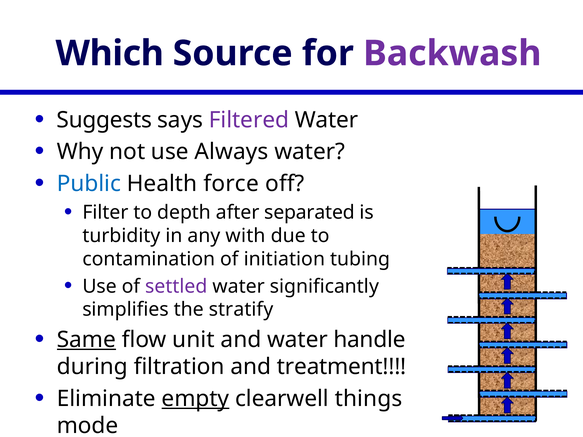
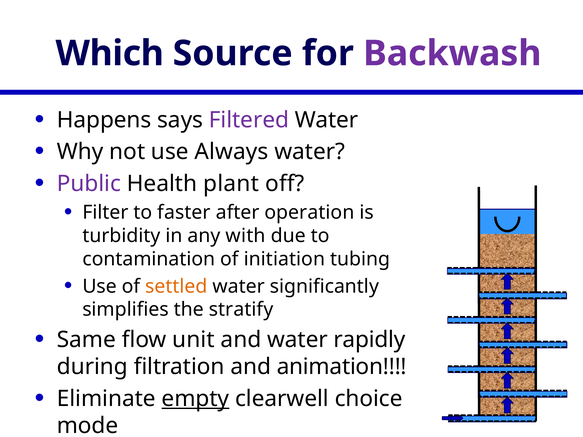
Suggests: Suggests -> Happens (104, 120)
Public colour: blue -> purple (89, 184)
force: force -> plant (231, 184)
depth: depth -> faster (184, 213)
separated: separated -> operation (309, 213)
settled colour: purple -> orange (176, 286)
Same underline: present -> none (86, 340)
handle: handle -> rapidly (369, 340)
treatment: treatment -> animation (342, 367)
things: things -> choice (369, 399)
